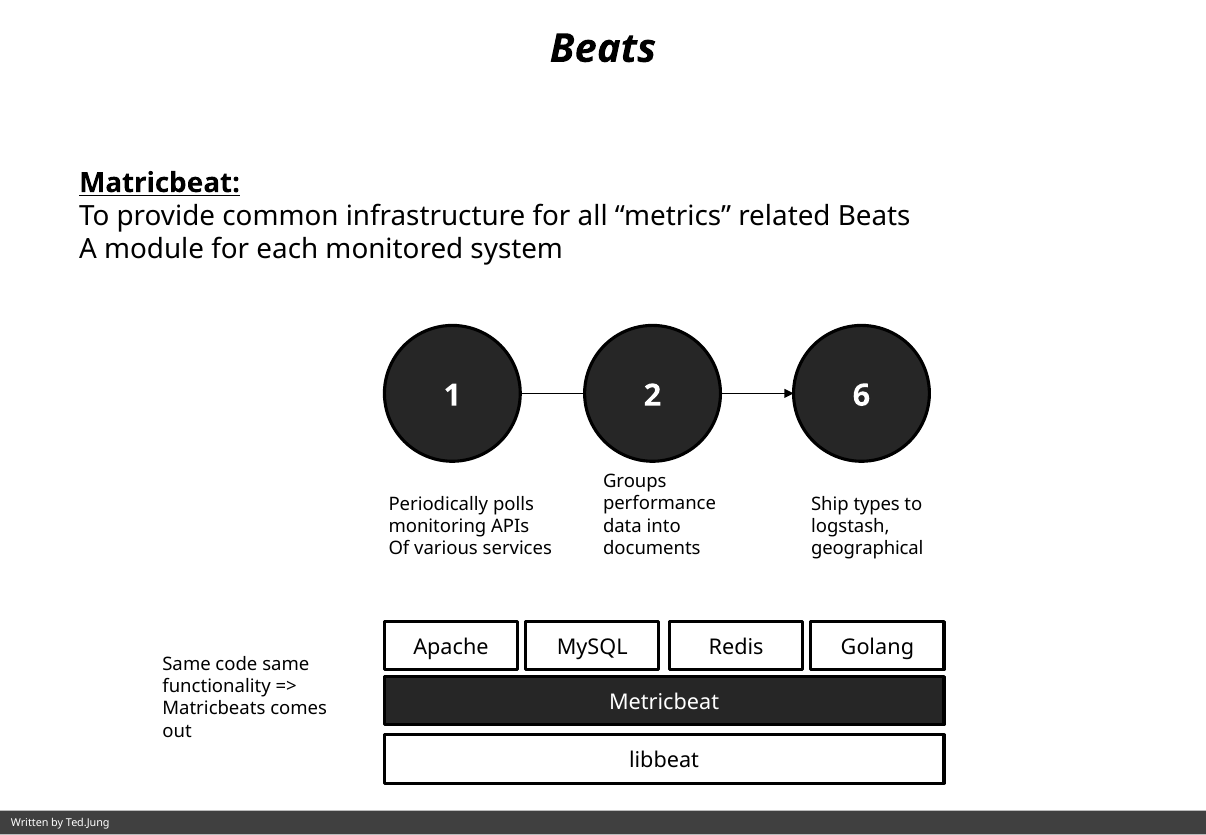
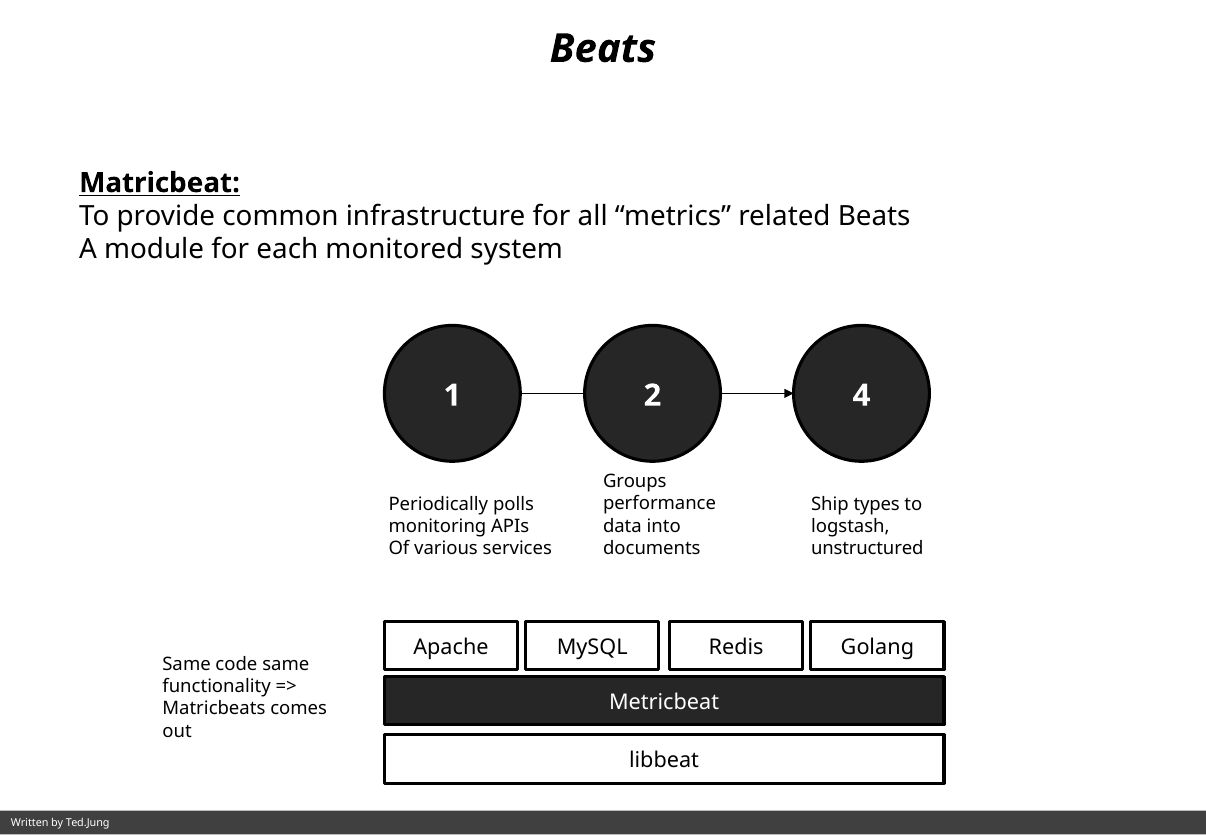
6: 6 -> 4 (861, 395)
geographical: geographical -> unstructured (867, 548)
